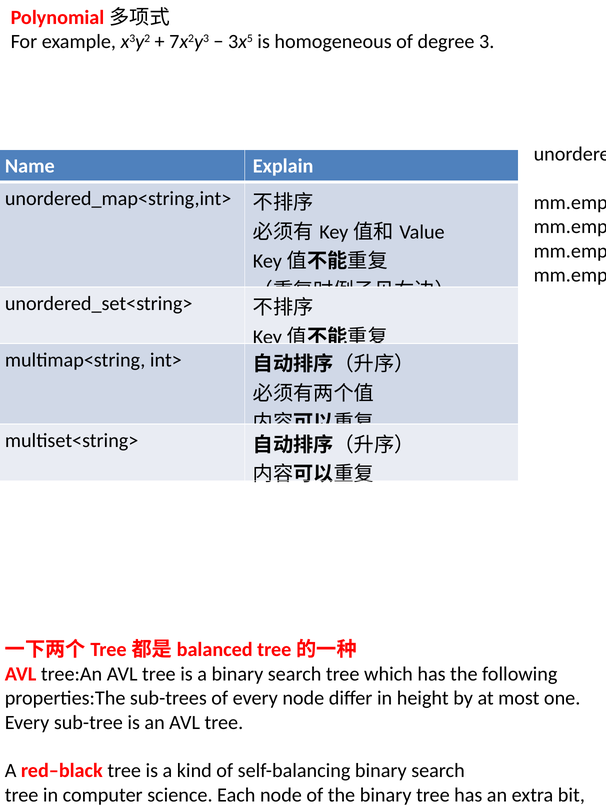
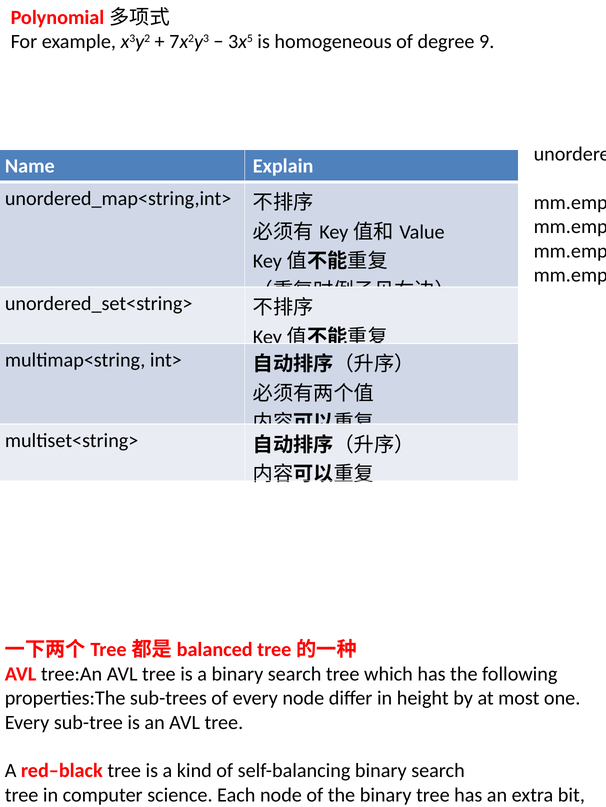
3: 3 -> 9 (487, 42)
